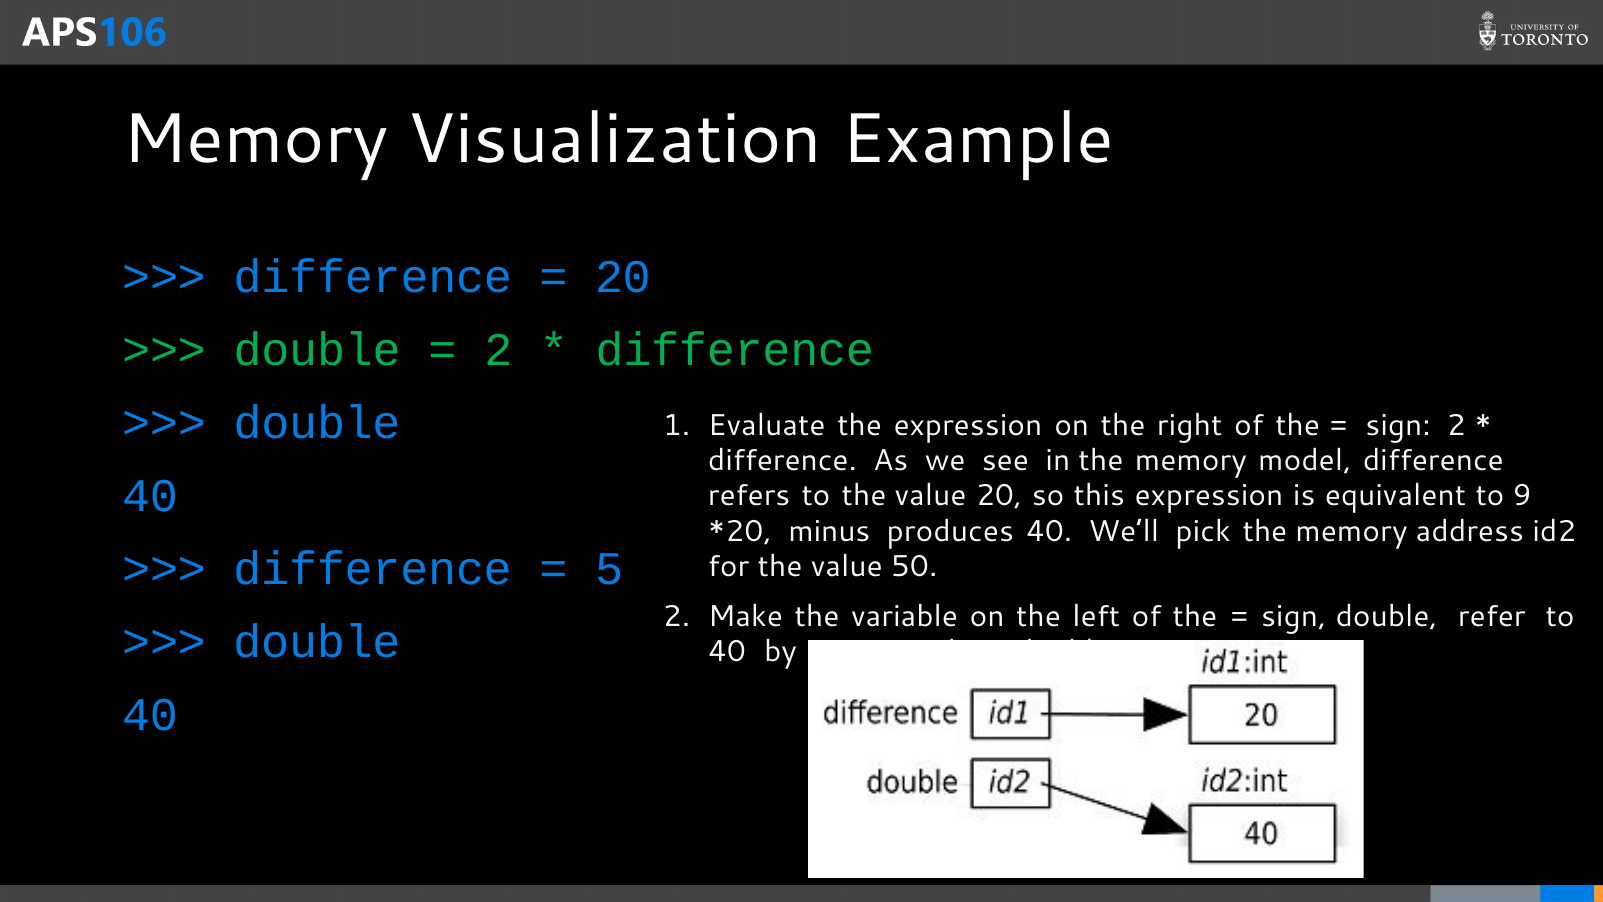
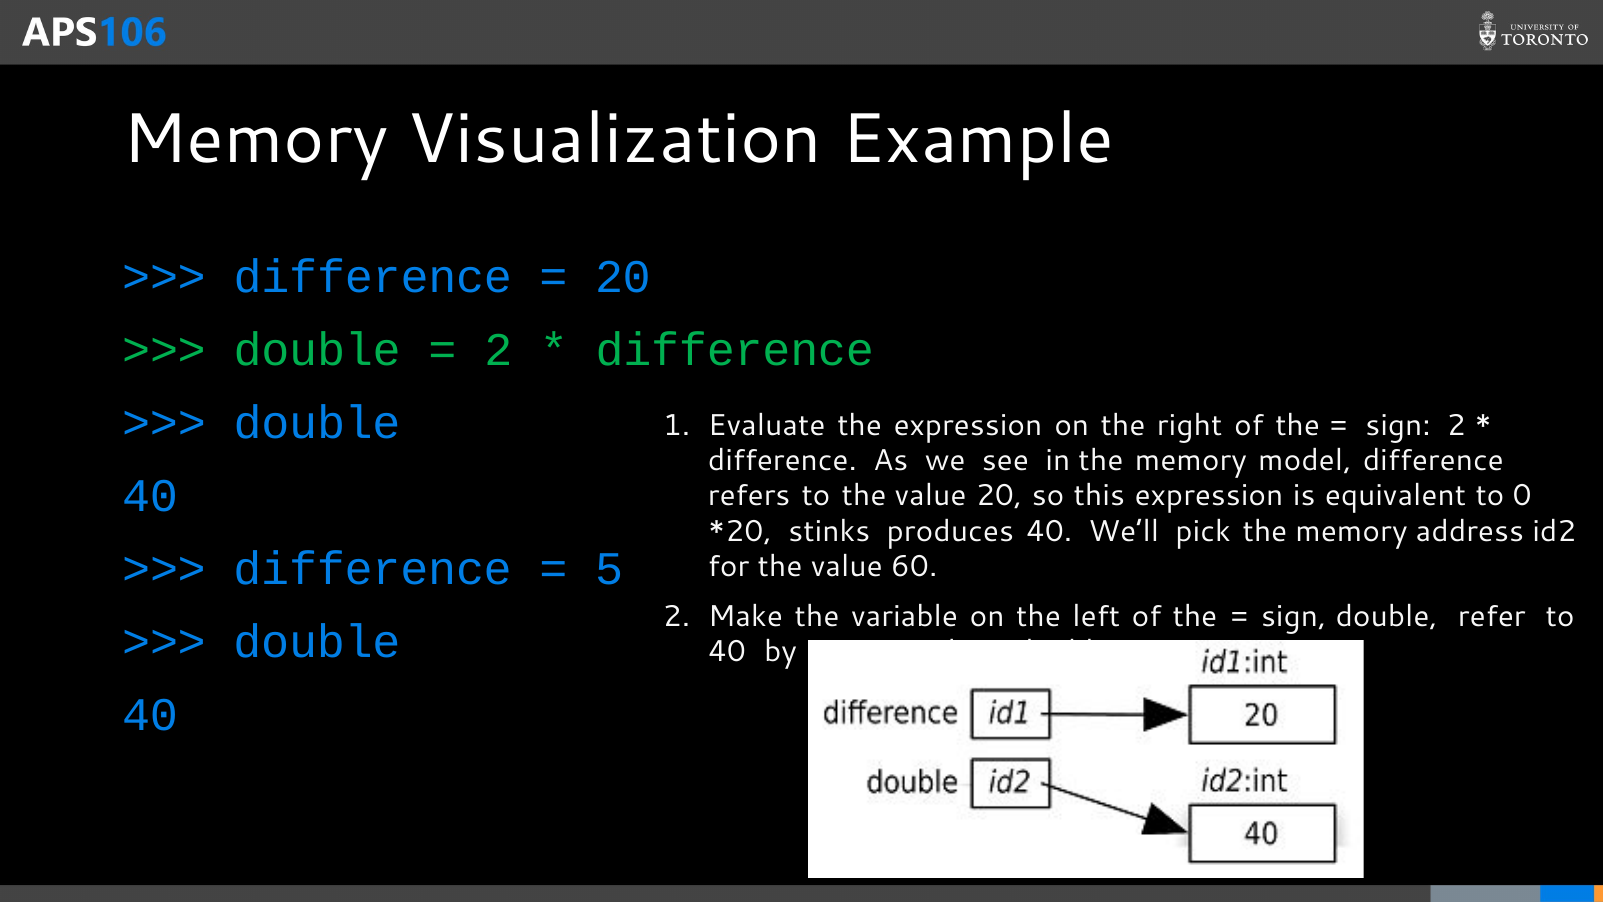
9: 9 -> 0 (1522, 496)
minus: minus -> stinks (829, 531)
50: 50 -> 60 (914, 566)
